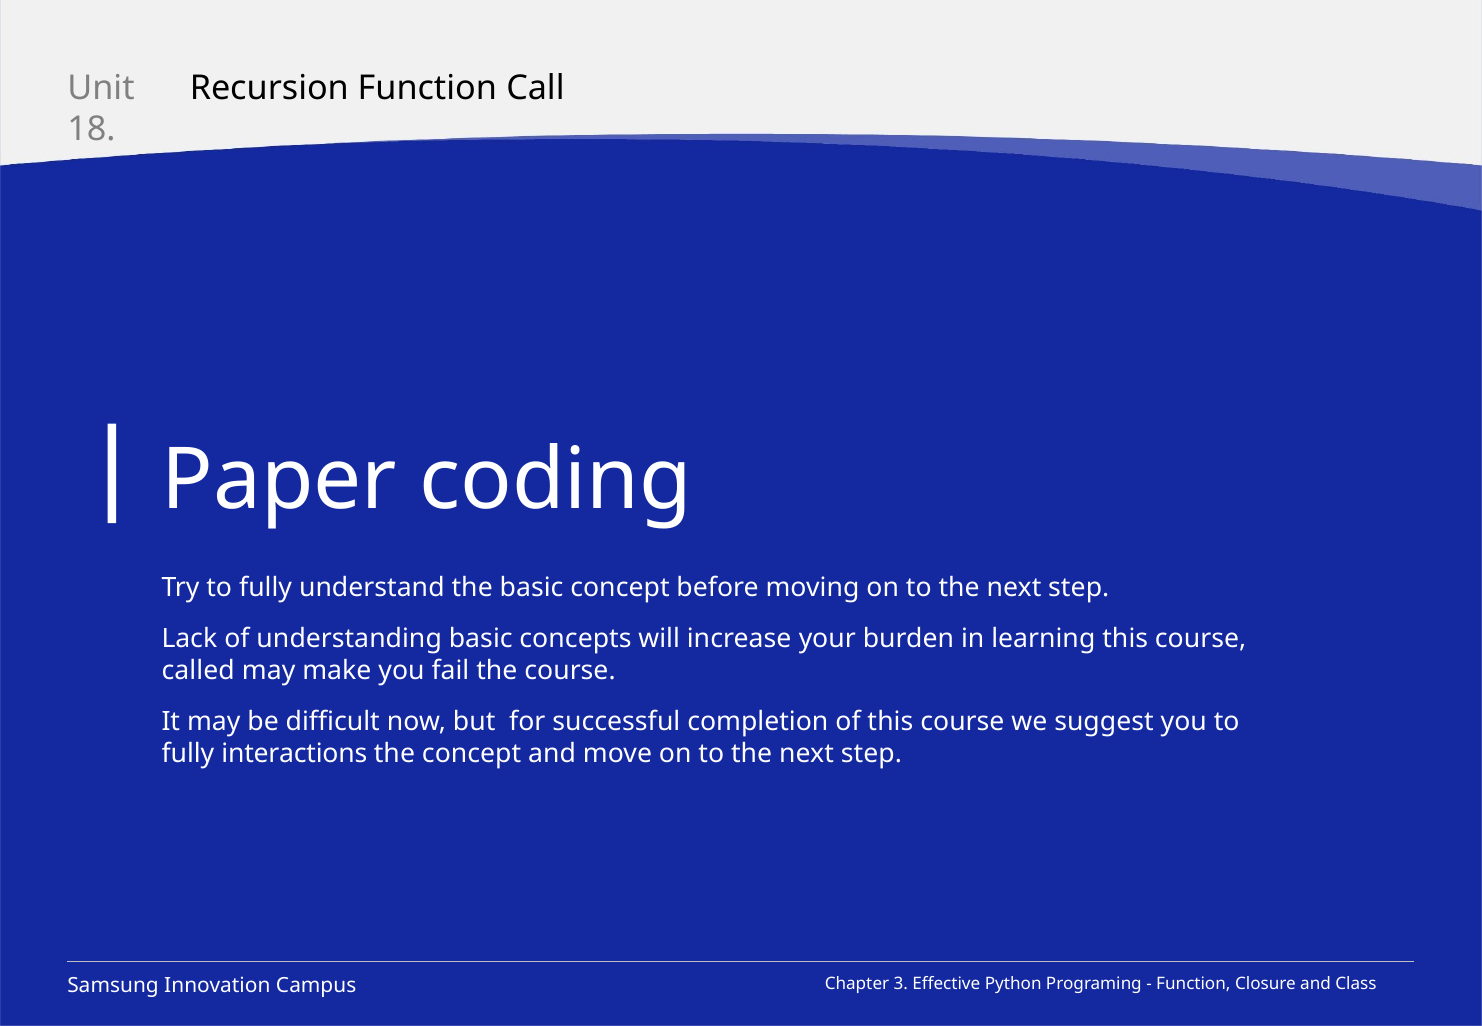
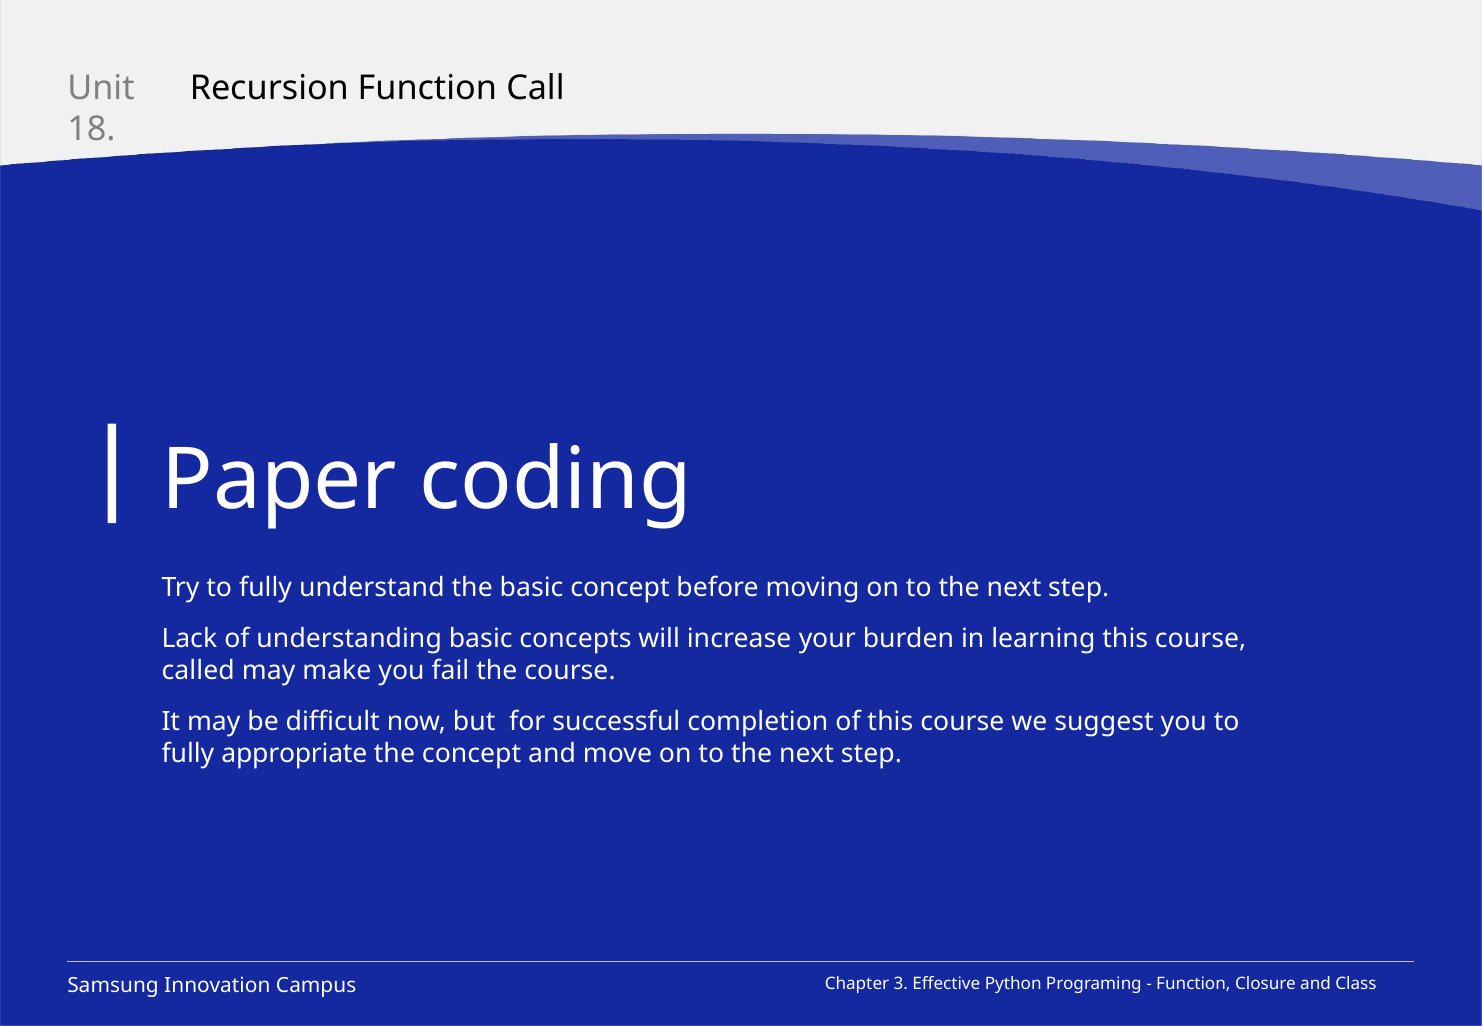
interactions: interactions -> appropriate (294, 754)
